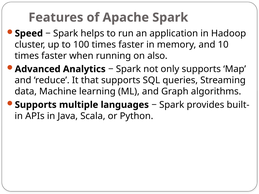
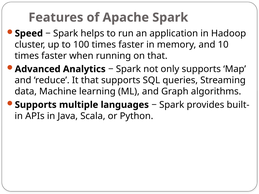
on also: also -> that (157, 56)
